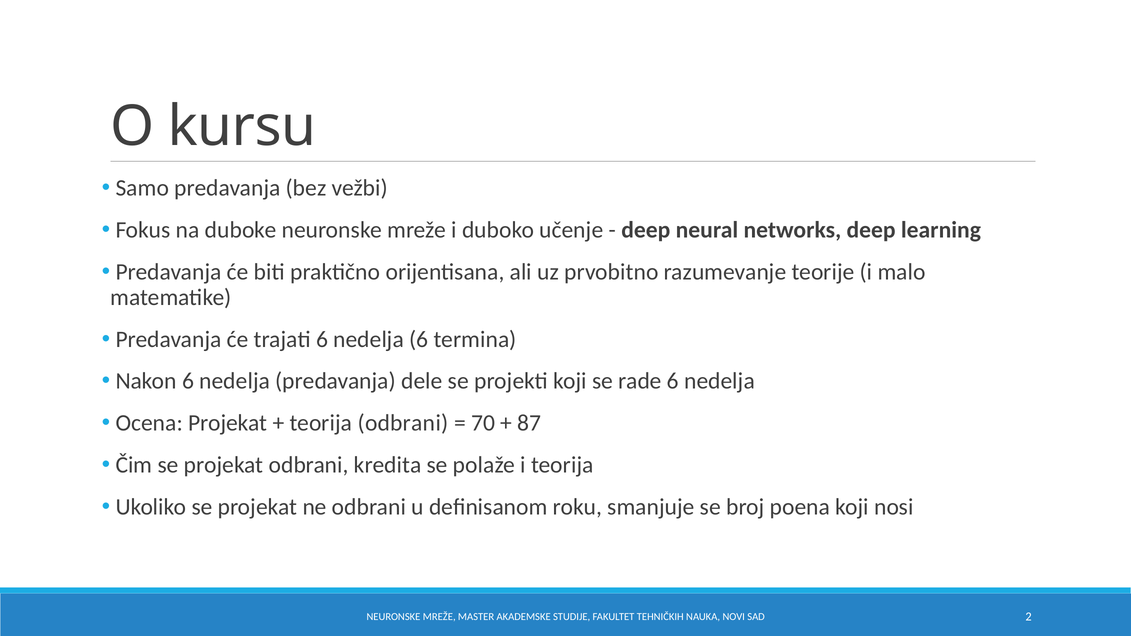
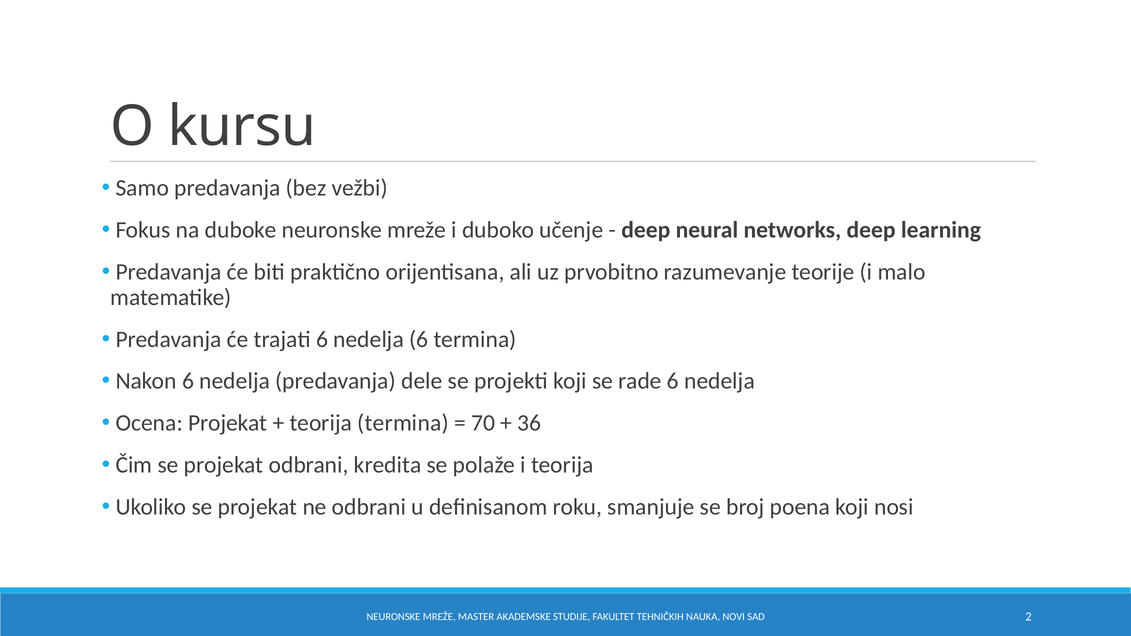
teorija odbrani: odbrani -> termina (403, 423)
87: 87 -> 36 (529, 423)
